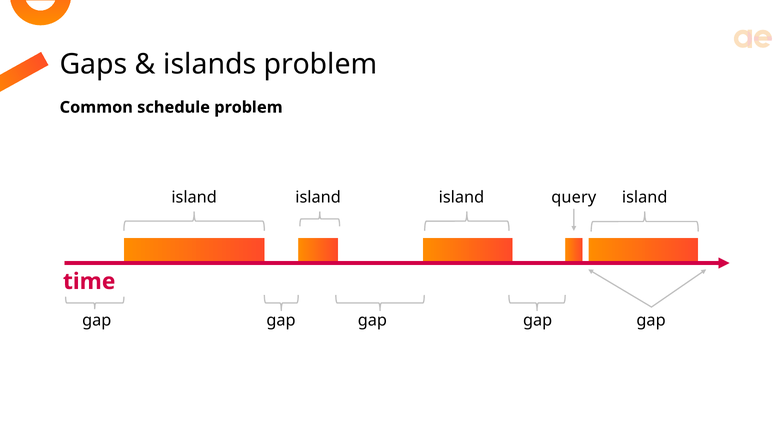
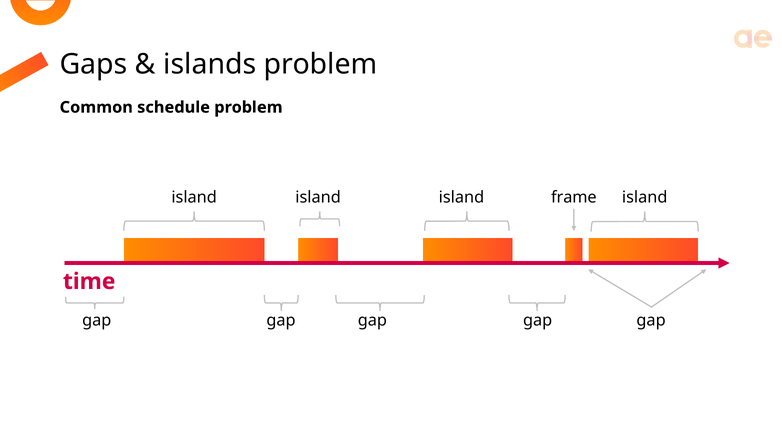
query: query -> frame (574, 197)
